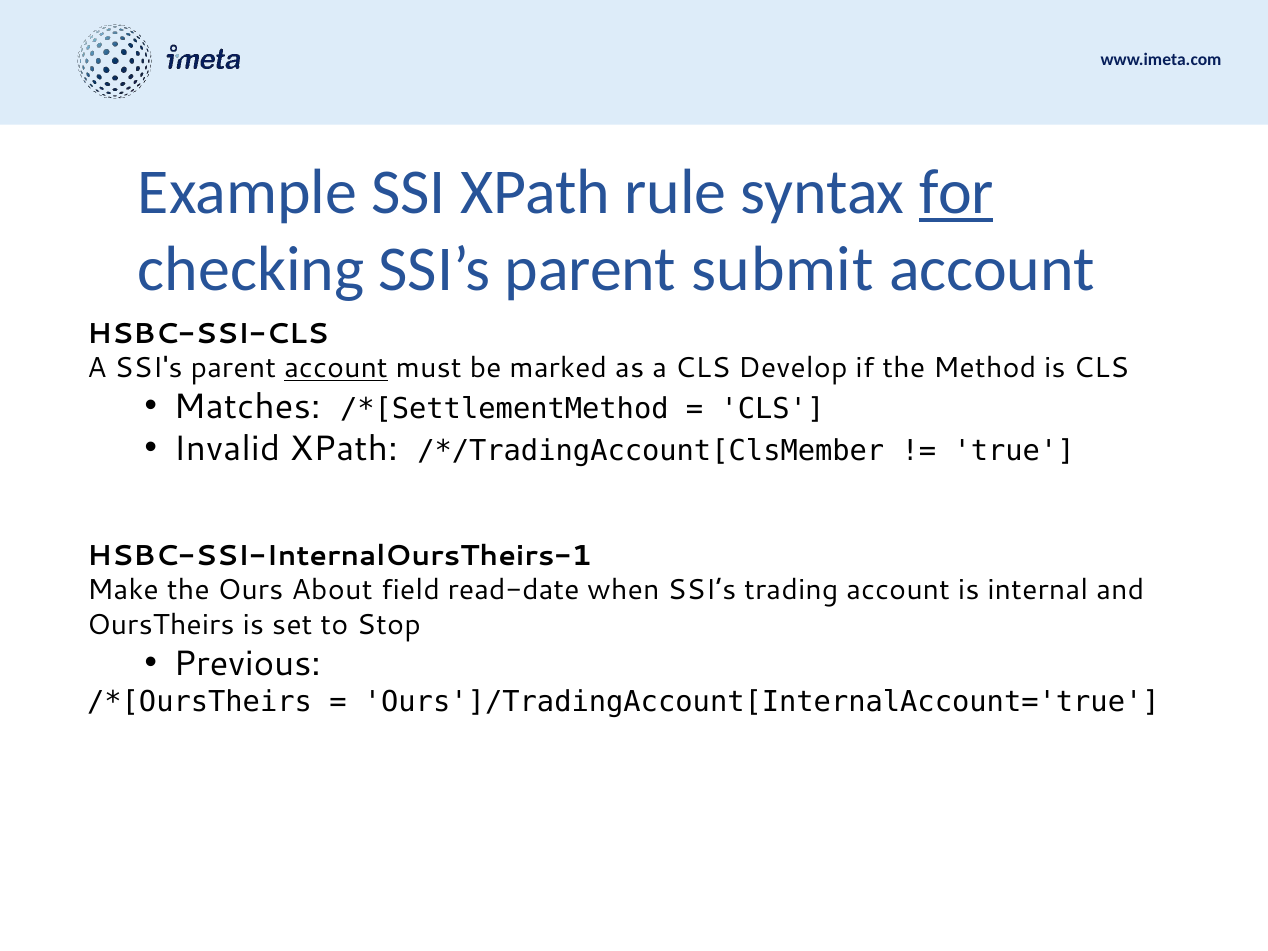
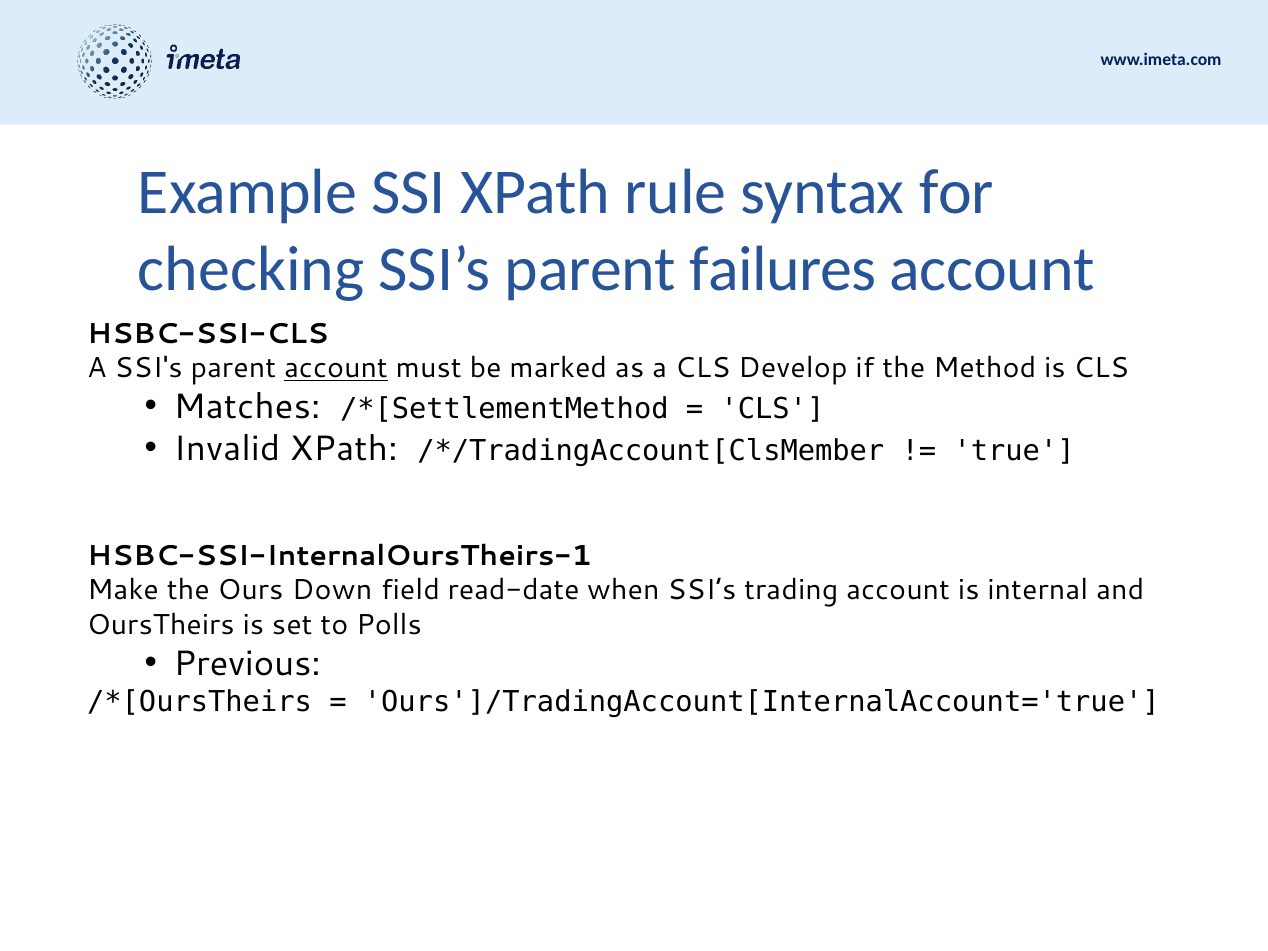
for underline: present -> none (956, 192)
submit: submit -> failures (783, 269)
About: About -> Down (332, 590)
Stop: Stop -> Polls (389, 625)
